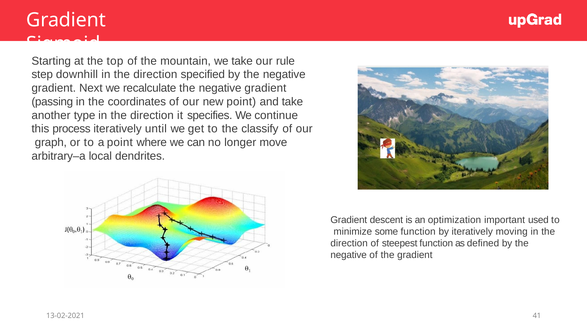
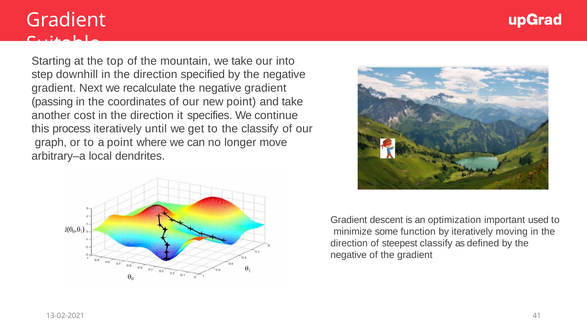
Sigmoid: Sigmoid -> Suitable (63, 44)
rule: rule -> into (285, 61)
type: type -> cost (84, 115)
steepest function: function -> classify (436, 243)
